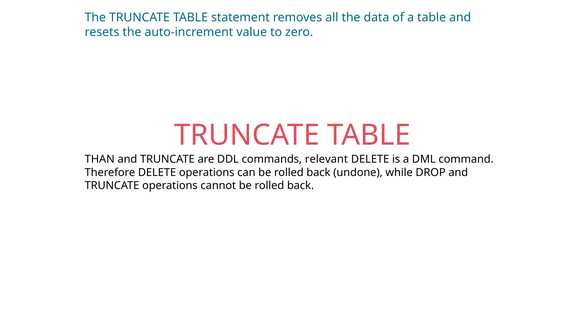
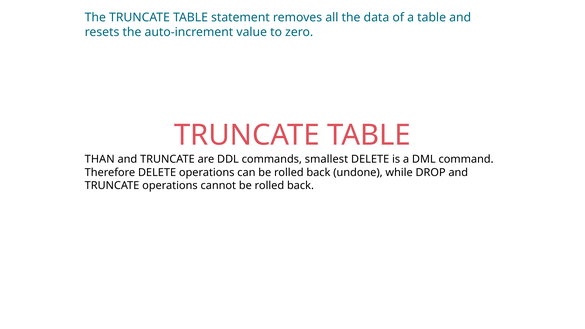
relevant: relevant -> smallest (326, 159)
